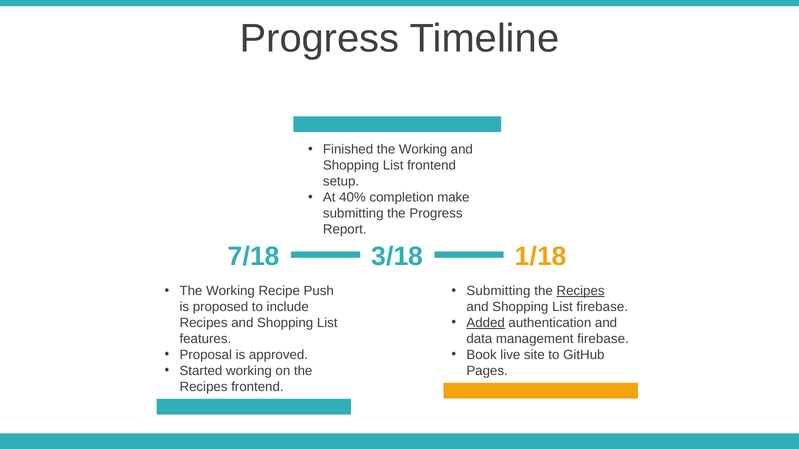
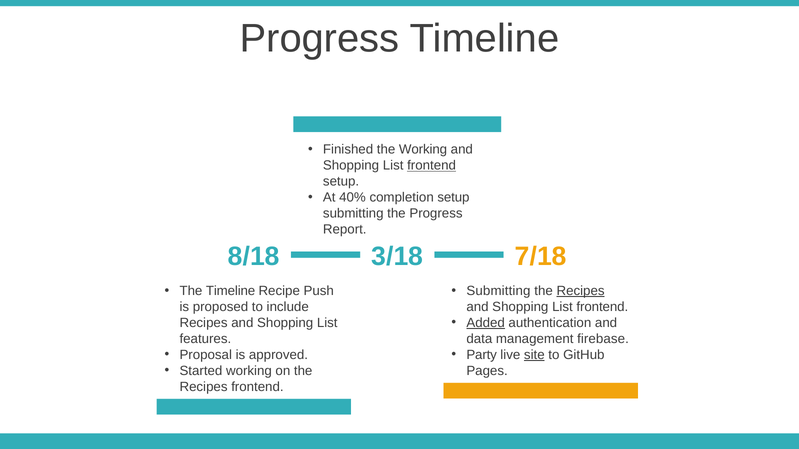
frontend underline: none -> present (432, 166)
completion make: make -> setup (453, 198)
7/18: 7/18 -> 8/18 (254, 257)
1/18: 1/18 -> 7/18 (541, 257)
Working: Working -> Timeline (231, 291)
firebase: firebase -> frontend (602, 307)
Book: Book -> Party (482, 355)
site underline: none -> present (534, 355)
